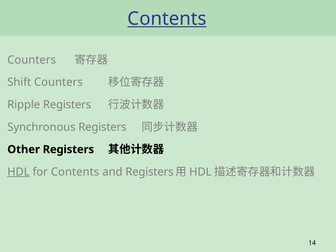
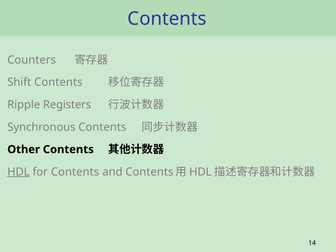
Contents underline: present -> none (167, 19)
Shift Counters: Counters -> Contents (58, 82)
Synchronous Registers: Registers -> Contents (102, 127)
Other Registers: Registers -> Contents (68, 149)
and Registers: Registers -> Contents (149, 172)
